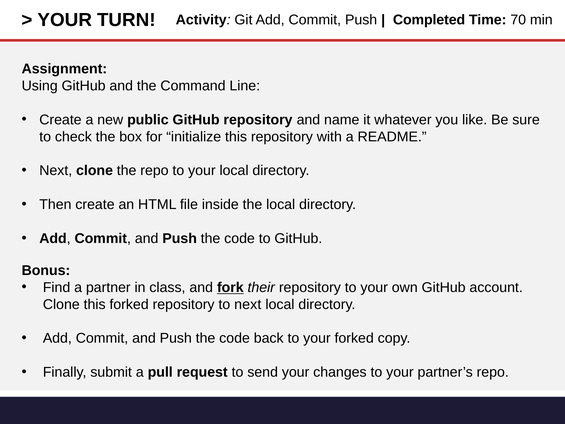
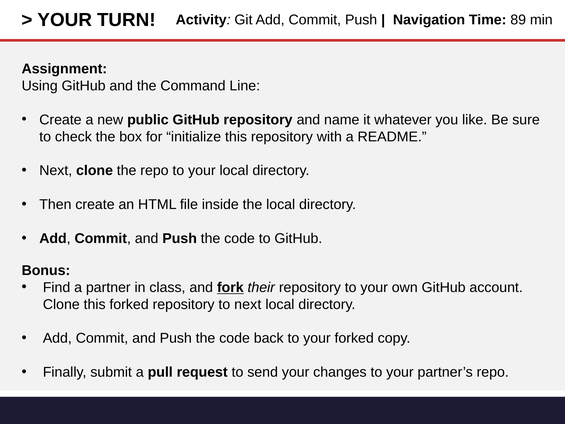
Completed: Completed -> Navigation (429, 20)
70: 70 -> 89 (518, 20)
